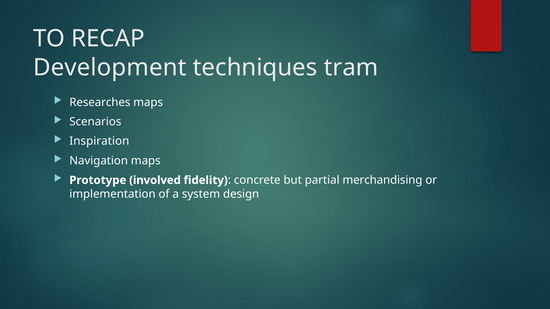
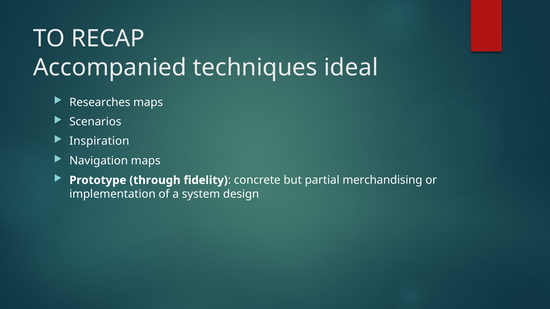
Development: Development -> Accompanied (110, 67)
tram: tram -> ideal (351, 67)
involved: involved -> through (155, 180)
